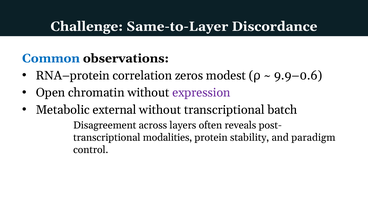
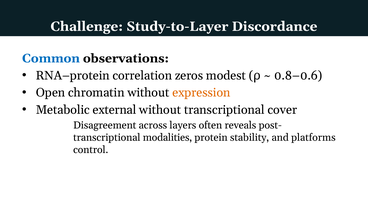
Same-to-Layer: Same-to-Layer -> Study-to-Layer (177, 26)
9.9–0.6: 9.9–0.6 -> 0.8–0.6 (298, 76)
expression colour: purple -> orange (201, 93)
batch: batch -> cover (282, 110)
paradigm: paradigm -> platforms (313, 138)
